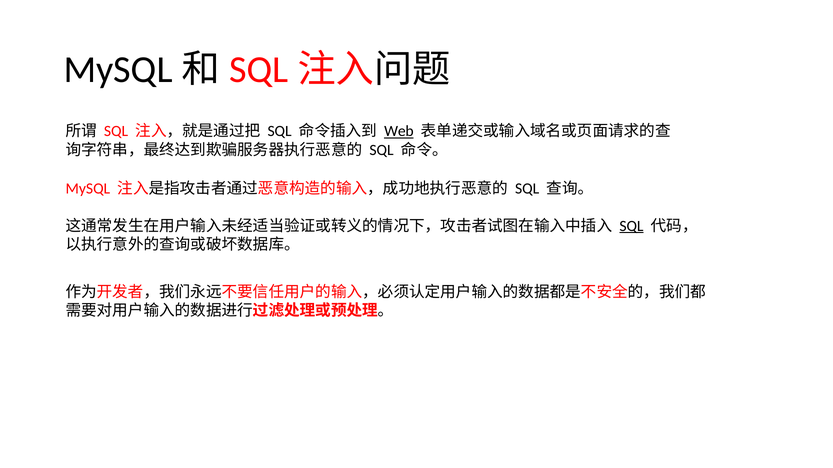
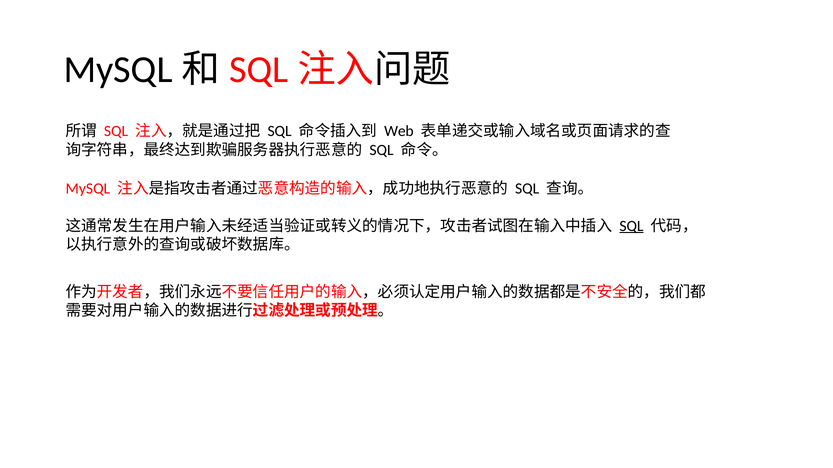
Web underline: present -> none (399, 131)
